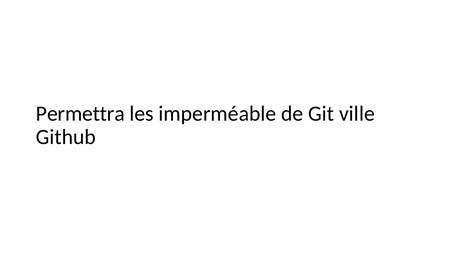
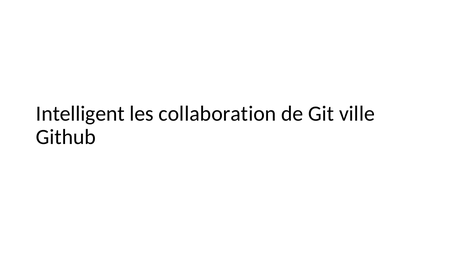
Permettra: Permettra -> Intelligent (80, 114)
imperméable: imperméable -> collaboration (217, 114)
